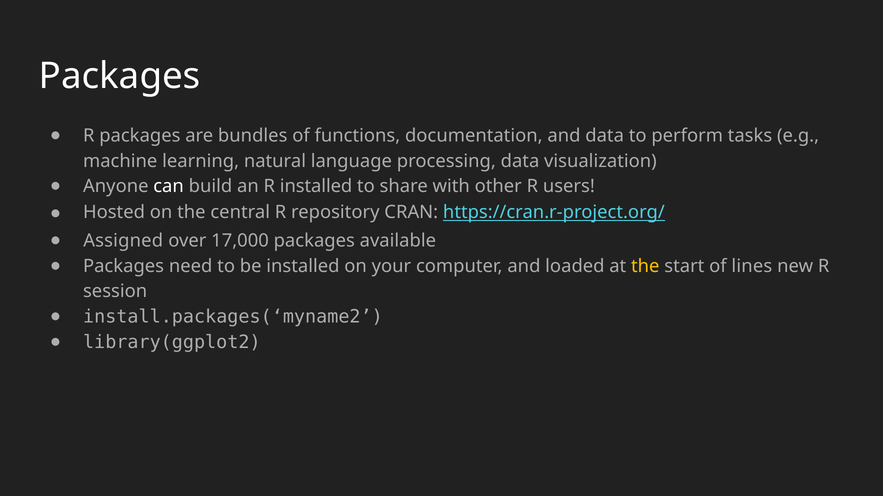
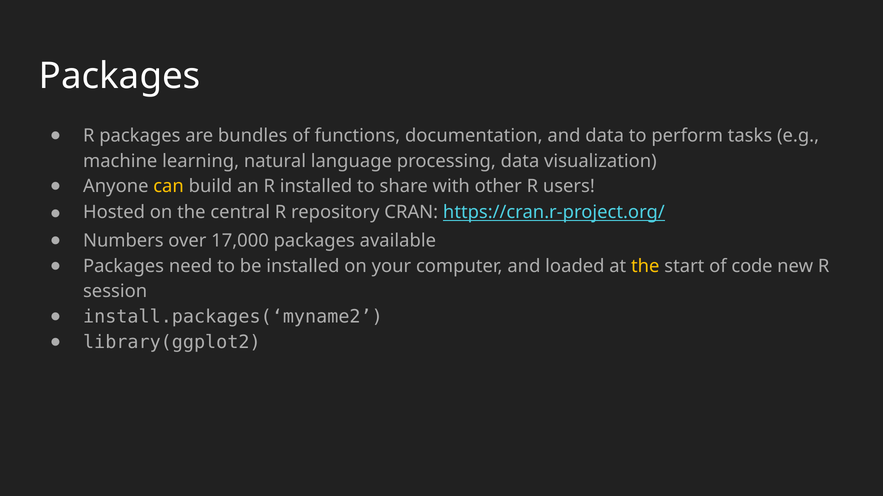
can colour: white -> yellow (169, 187)
Assigned: Assigned -> Numbers (123, 241)
lines: lines -> code (752, 266)
